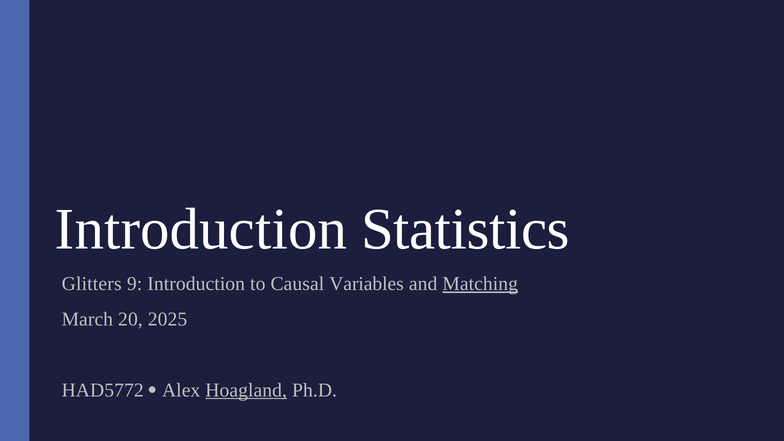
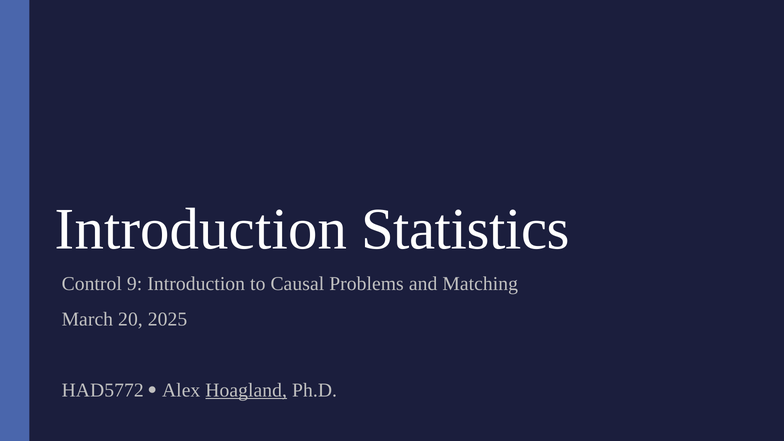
Glitters: Glitters -> Control (92, 284)
Variables: Variables -> Problems (367, 284)
Matching underline: present -> none (480, 284)
